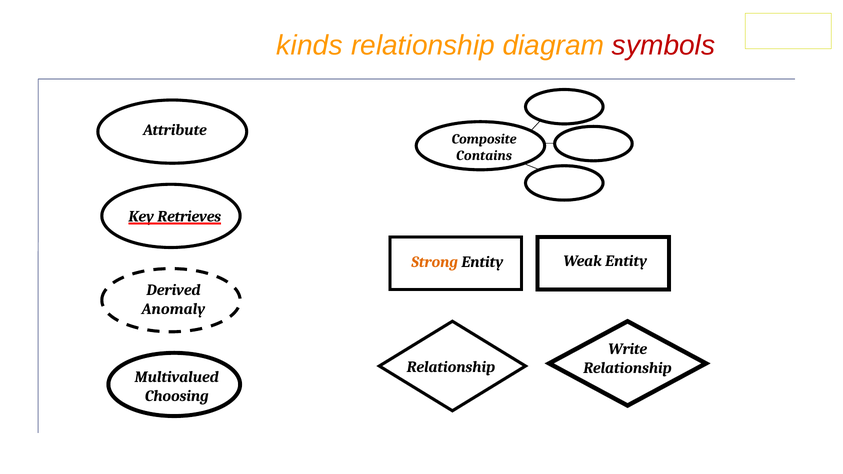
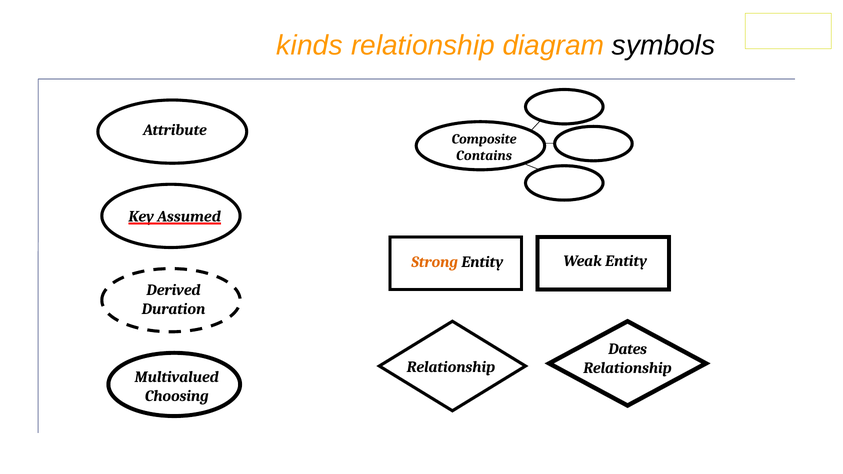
symbols colour: red -> black (664, 46)
Retrieves: Retrieves -> Assumed (189, 217)
Anomaly: Anomaly -> Duration (174, 309)
Write: Write -> Dates (628, 349)
